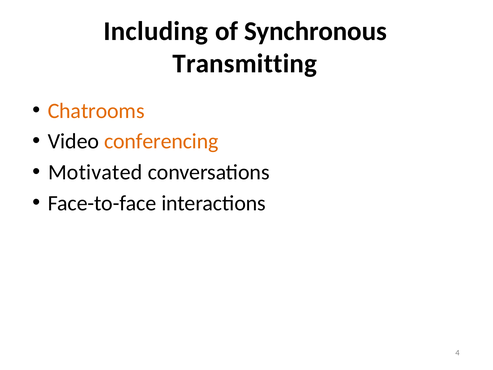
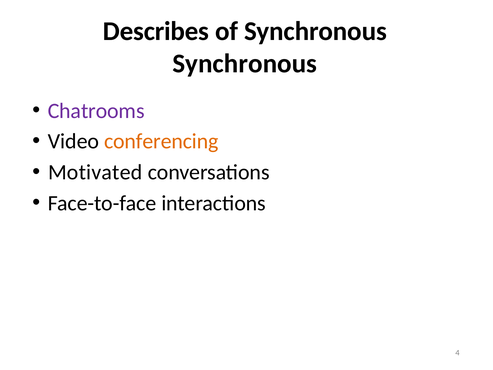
Including: Including -> Describes (156, 31)
Transmitting: Transmitting -> Synchronous (245, 63)
Chatrooms colour: orange -> purple (96, 111)
